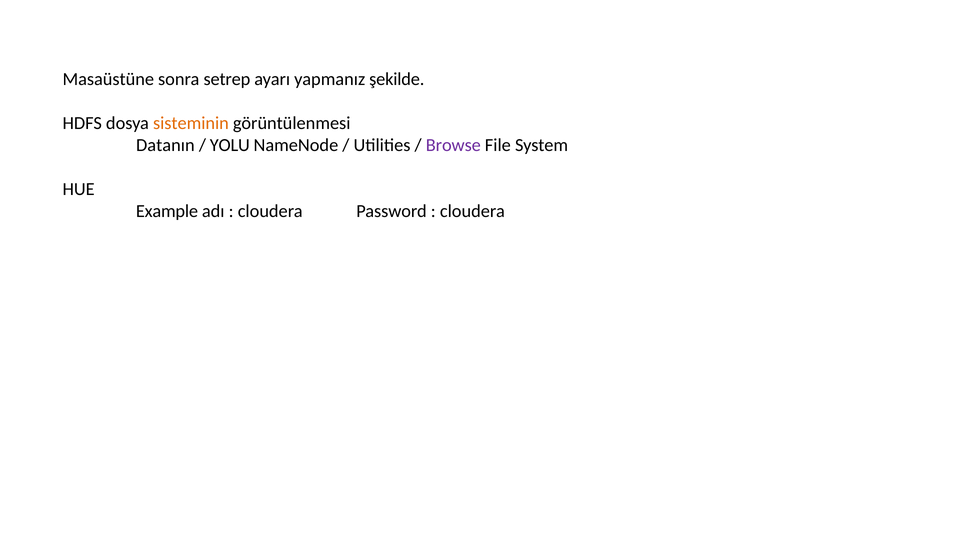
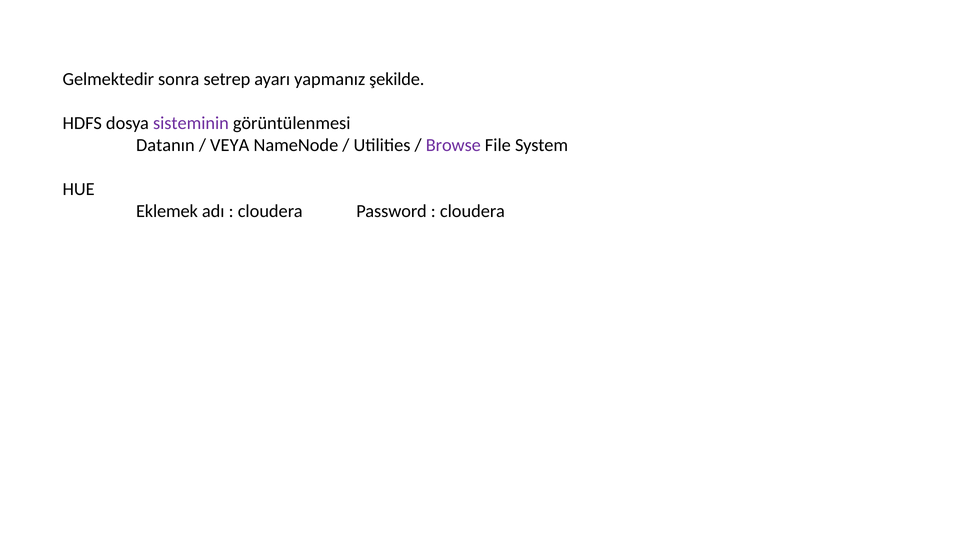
Masaüstüne: Masaüstüne -> Gelmektedir (108, 79)
sisteminin colour: orange -> purple (191, 123)
YOLU: YOLU -> VEYA (230, 145)
Example: Example -> Eklemek (167, 211)
